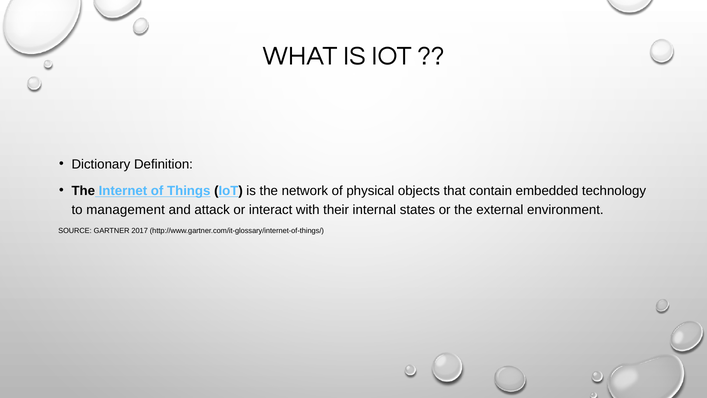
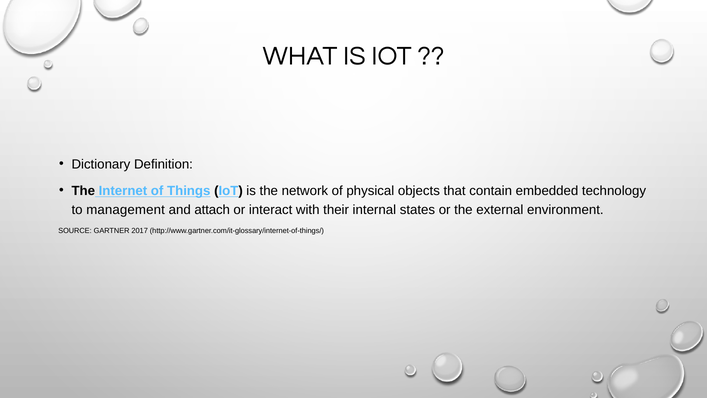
attack: attack -> attach (212, 210)
